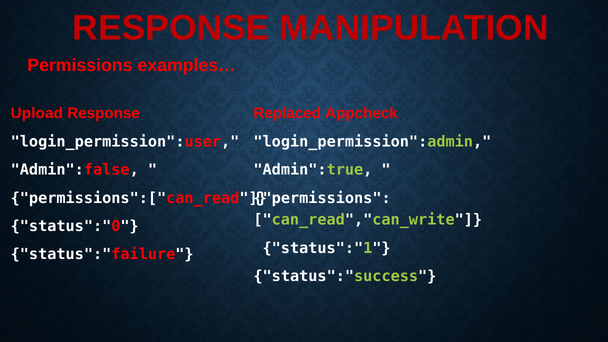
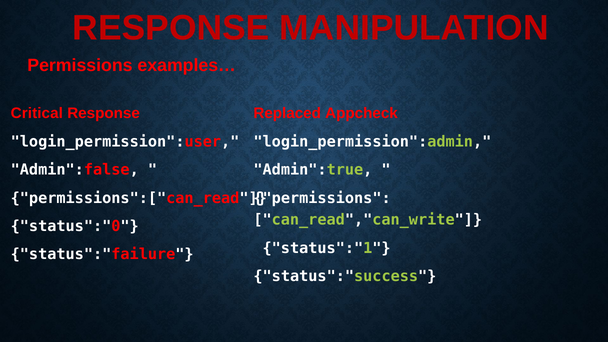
Upload: Upload -> Critical (37, 113)
